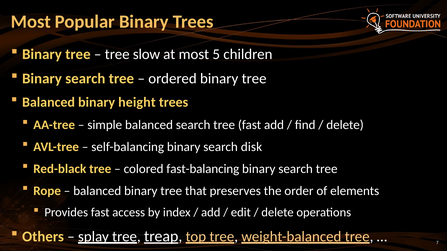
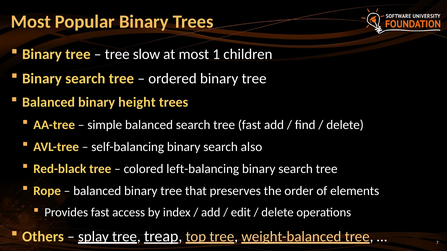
5: 5 -> 1 (216, 54)
disk: disk -> also (251, 147)
fast-balancing: fast-balancing -> left-balancing (203, 169)
